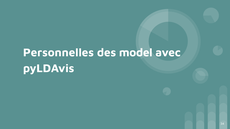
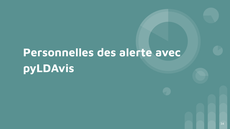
model: model -> alerte (136, 53)
